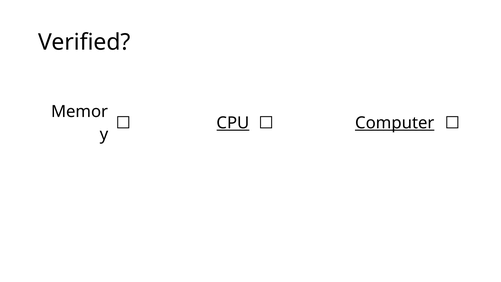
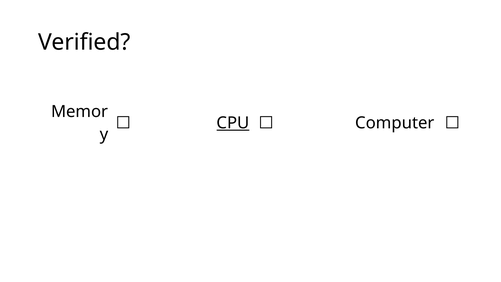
Computer underline: present -> none (395, 123)
